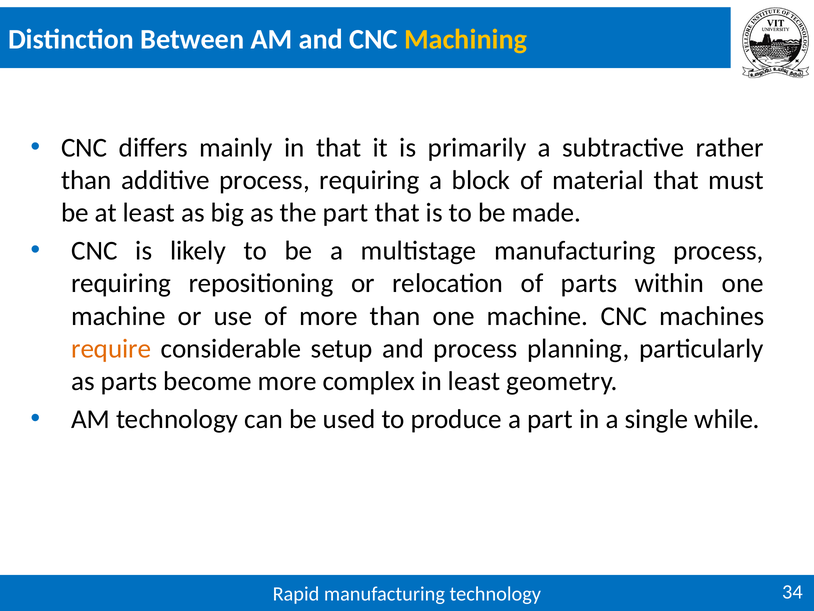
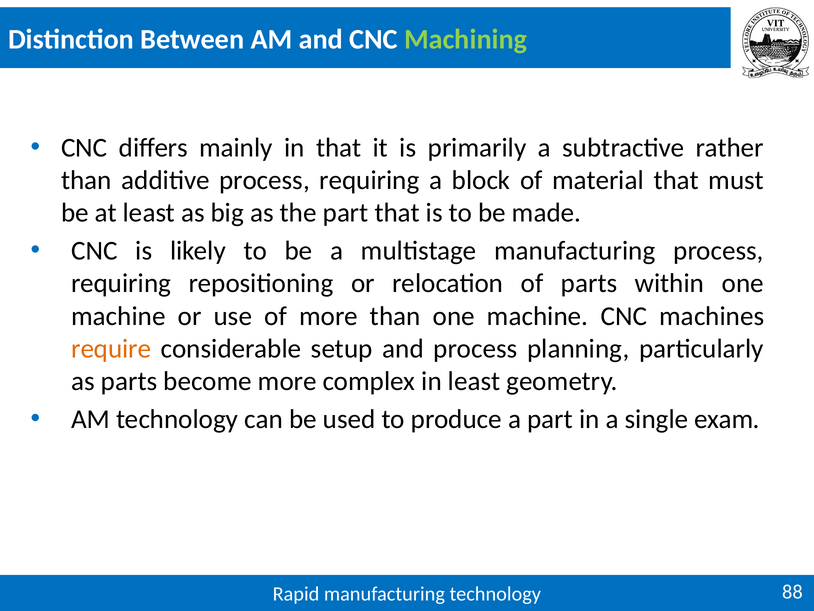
Machining colour: yellow -> light green (466, 40)
while: while -> exam (727, 419)
34: 34 -> 88 (792, 591)
